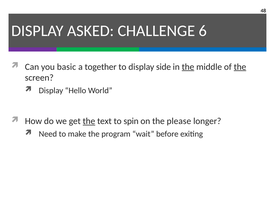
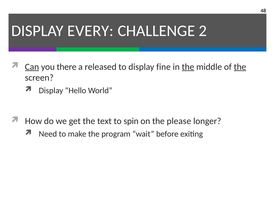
ASKED: ASKED -> EVERY (90, 31)
6: 6 -> 2 (203, 31)
Can underline: none -> present (32, 67)
basic: basic -> there (67, 67)
together: together -> released (101, 67)
side: side -> fine (163, 67)
the underline: present -> none (89, 121)
